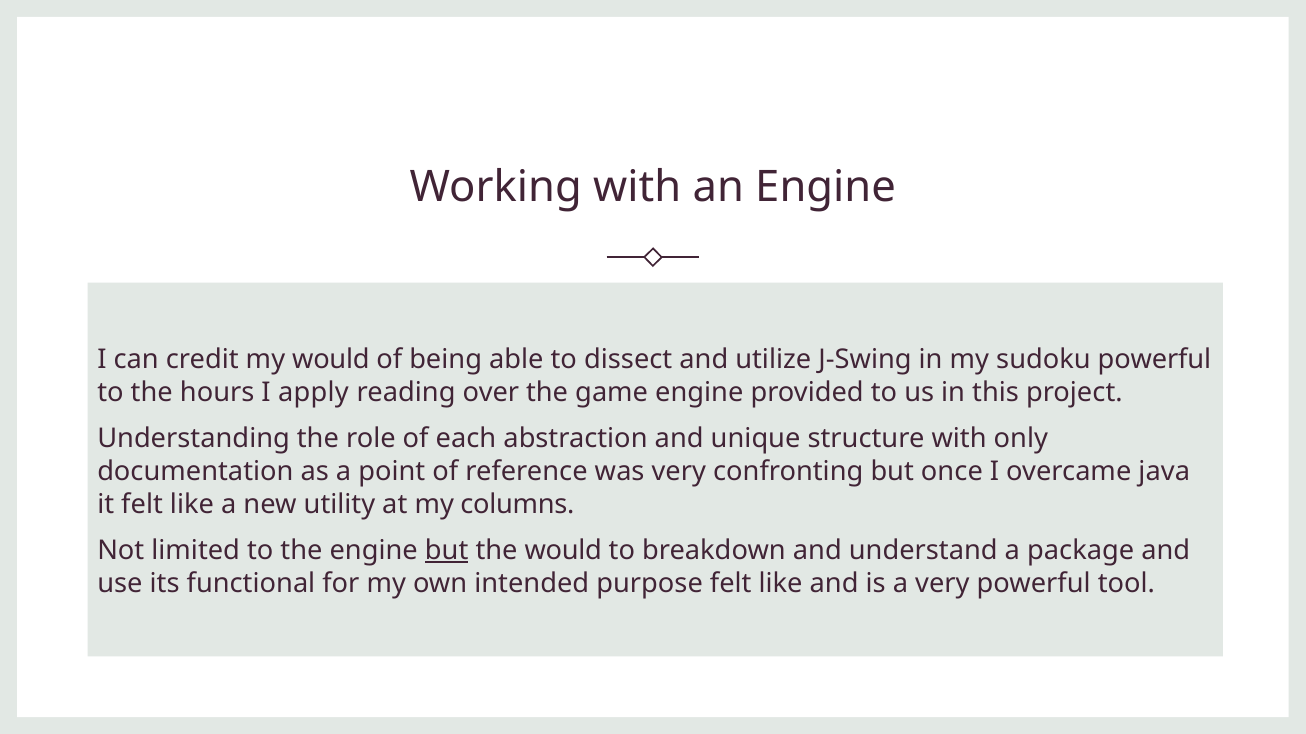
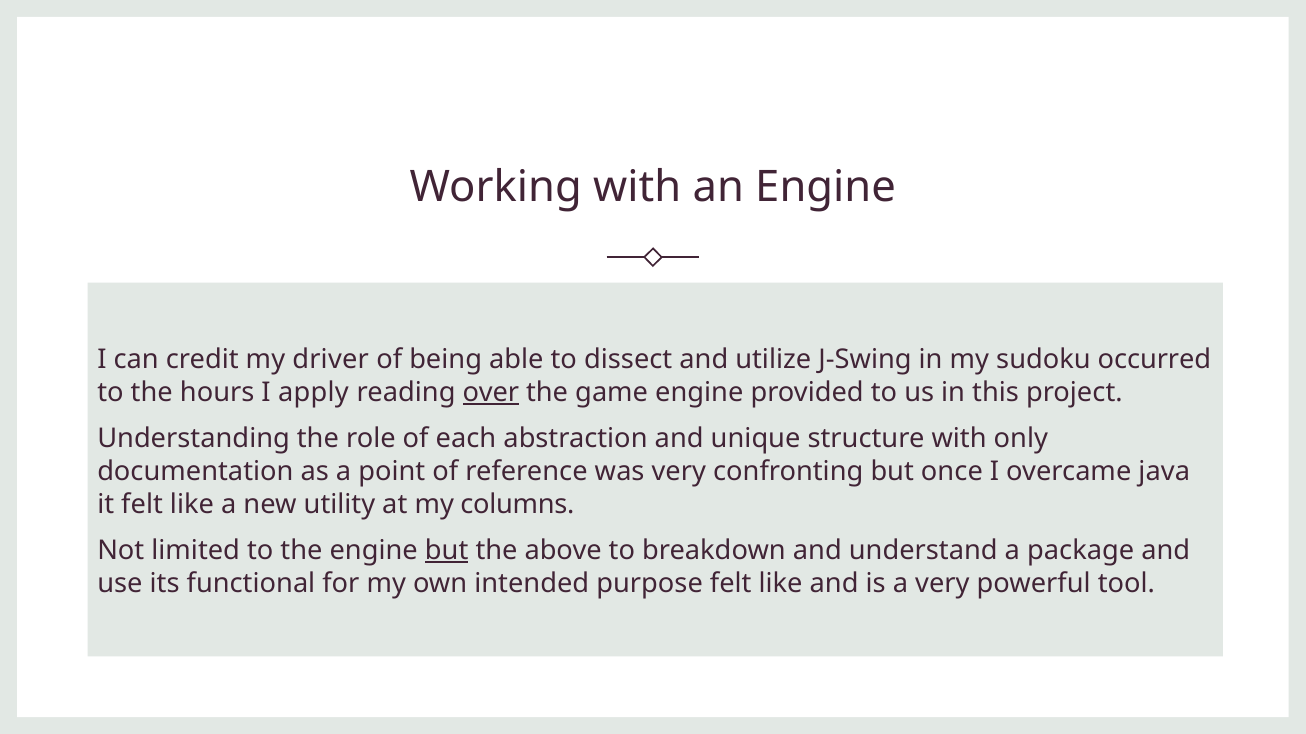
my would: would -> driver (331, 360)
sudoku powerful: powerful -> occurred (1154, 360)
over underline: none -> present (491, 393)
the would: would -> above (563, 551)
